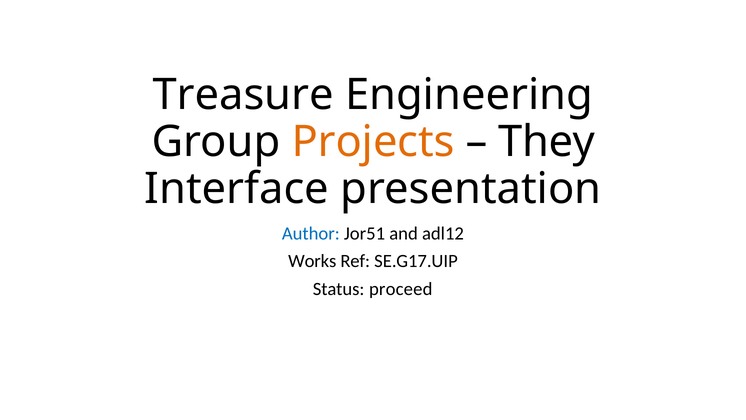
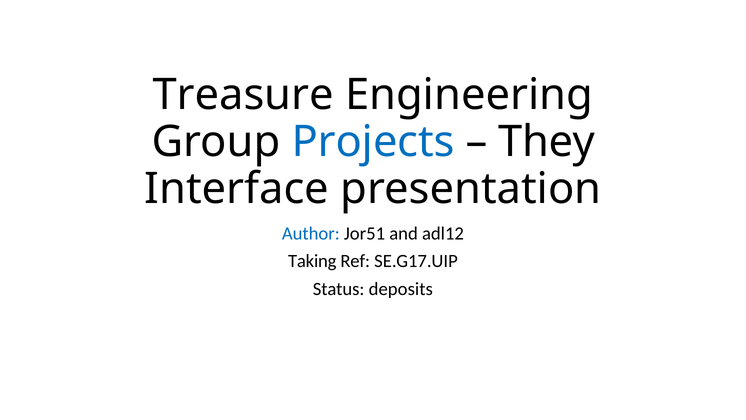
Projects colour: orange -> blue (373, 142)
Works: Works -> Taking (312, 261)
proceed: proceed -> deposits (401, 289)
